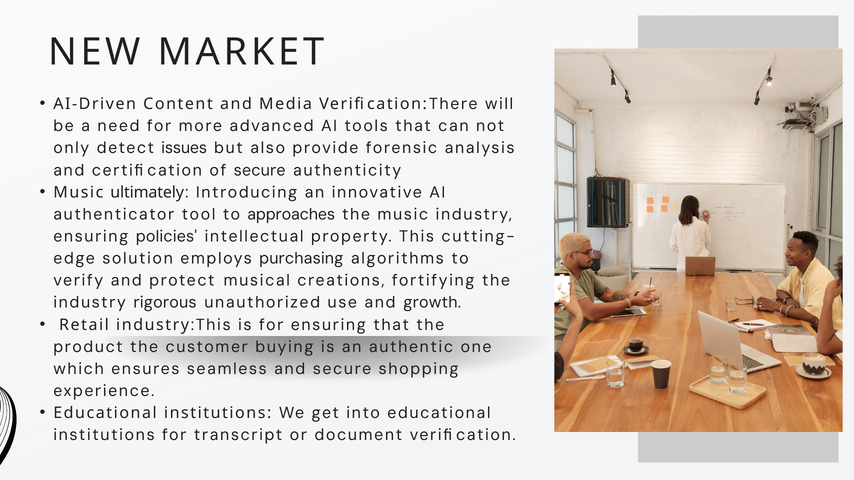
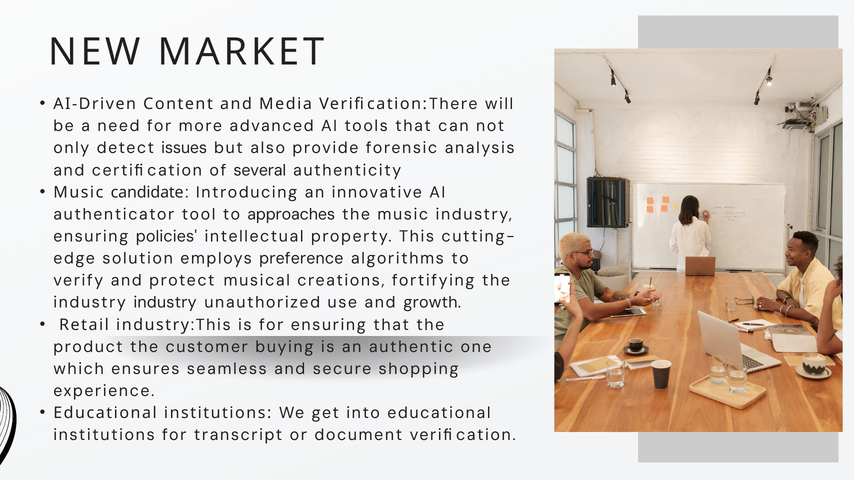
of secure: secure -> several (260, 170)
ultimately: ultimately -> candidate (147, 192)
purchasing: purchasing -> preference (301, 259)
industry rigorous: rigorous -> industry (165, 303)
